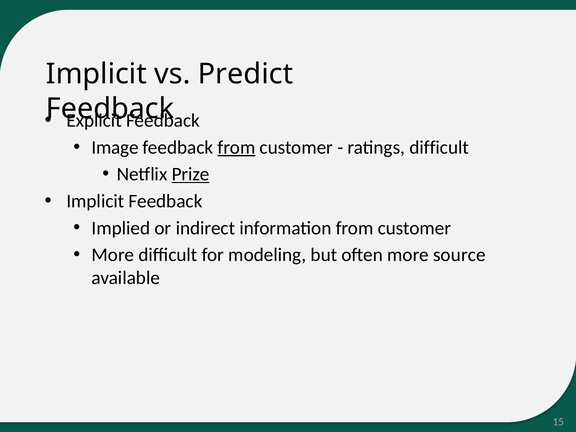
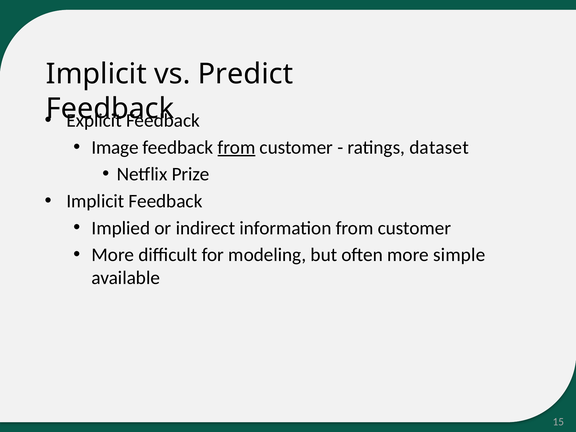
ratings difficult: difficult -> dataset (439, 147)
Prize underline: present -> none (191, 174)
source: source -> simple (459, 255)
